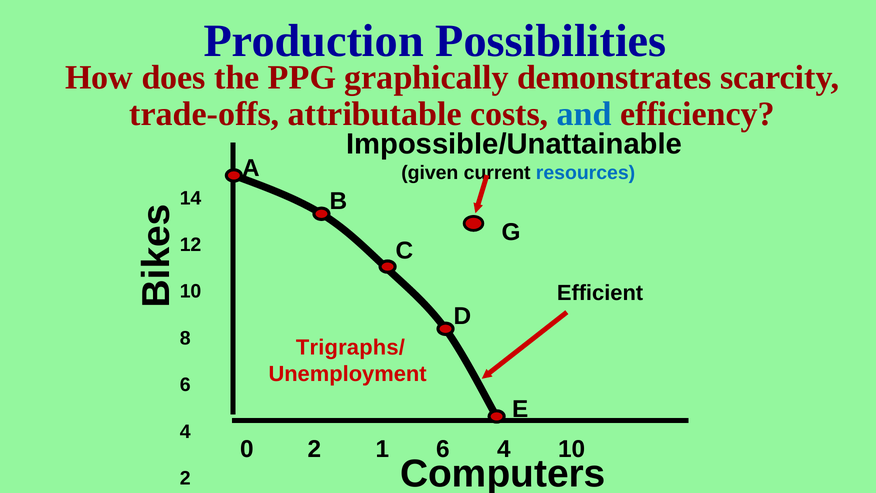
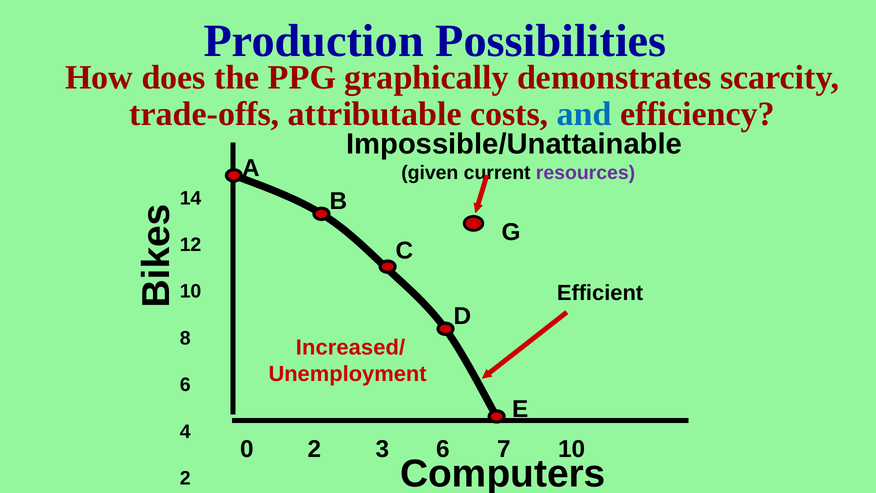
resources colour: blue -> purple (586, 173)
Trigraphs/: Trigraphs/ -> Increased/ (350, 347)
1: 1 -> 3 (382, 449)
4: 4 -> 7 (504, 449)
